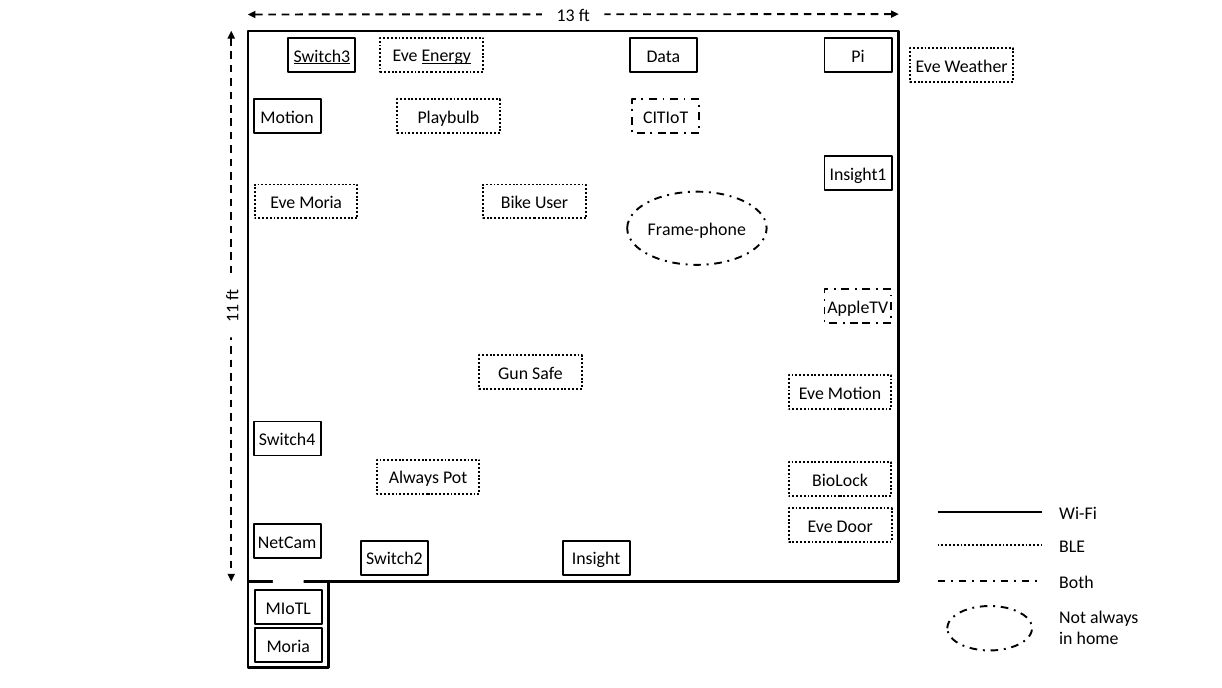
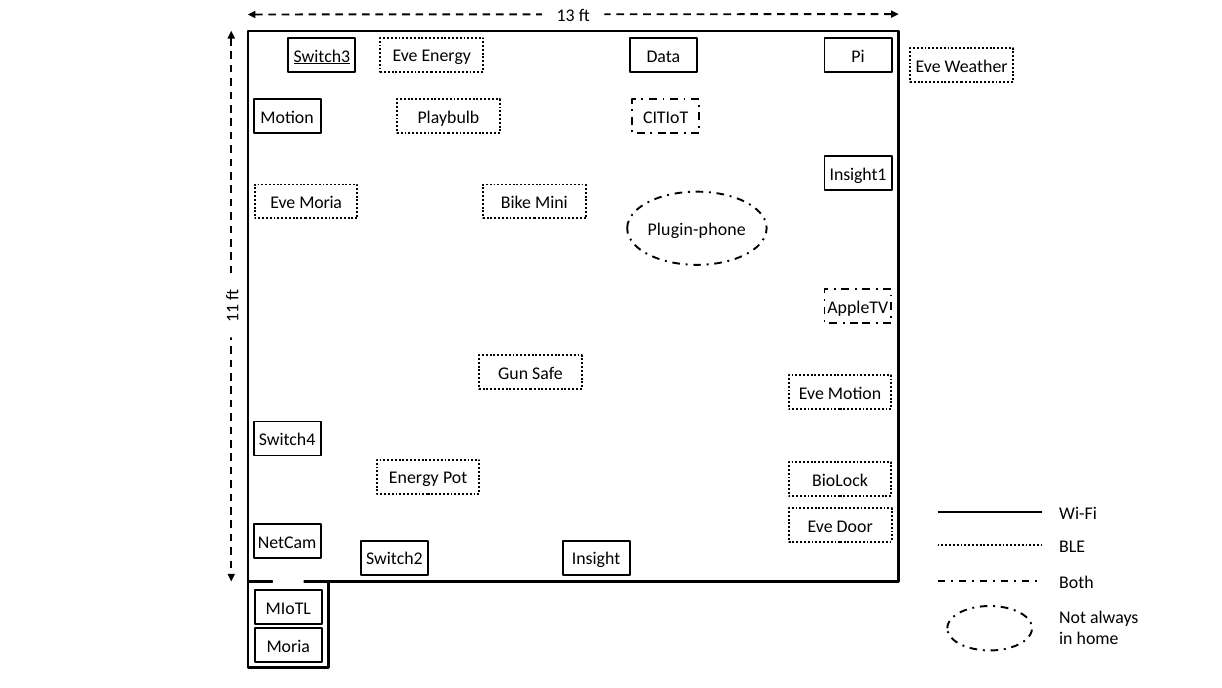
Energy underline: present -> none (446, 56)
User: User -> Mini (551, 203)
Frame-phone: Frame-phone -> Plugin-phone (697, 229)
Always: Always -> Energy (414, 477)
